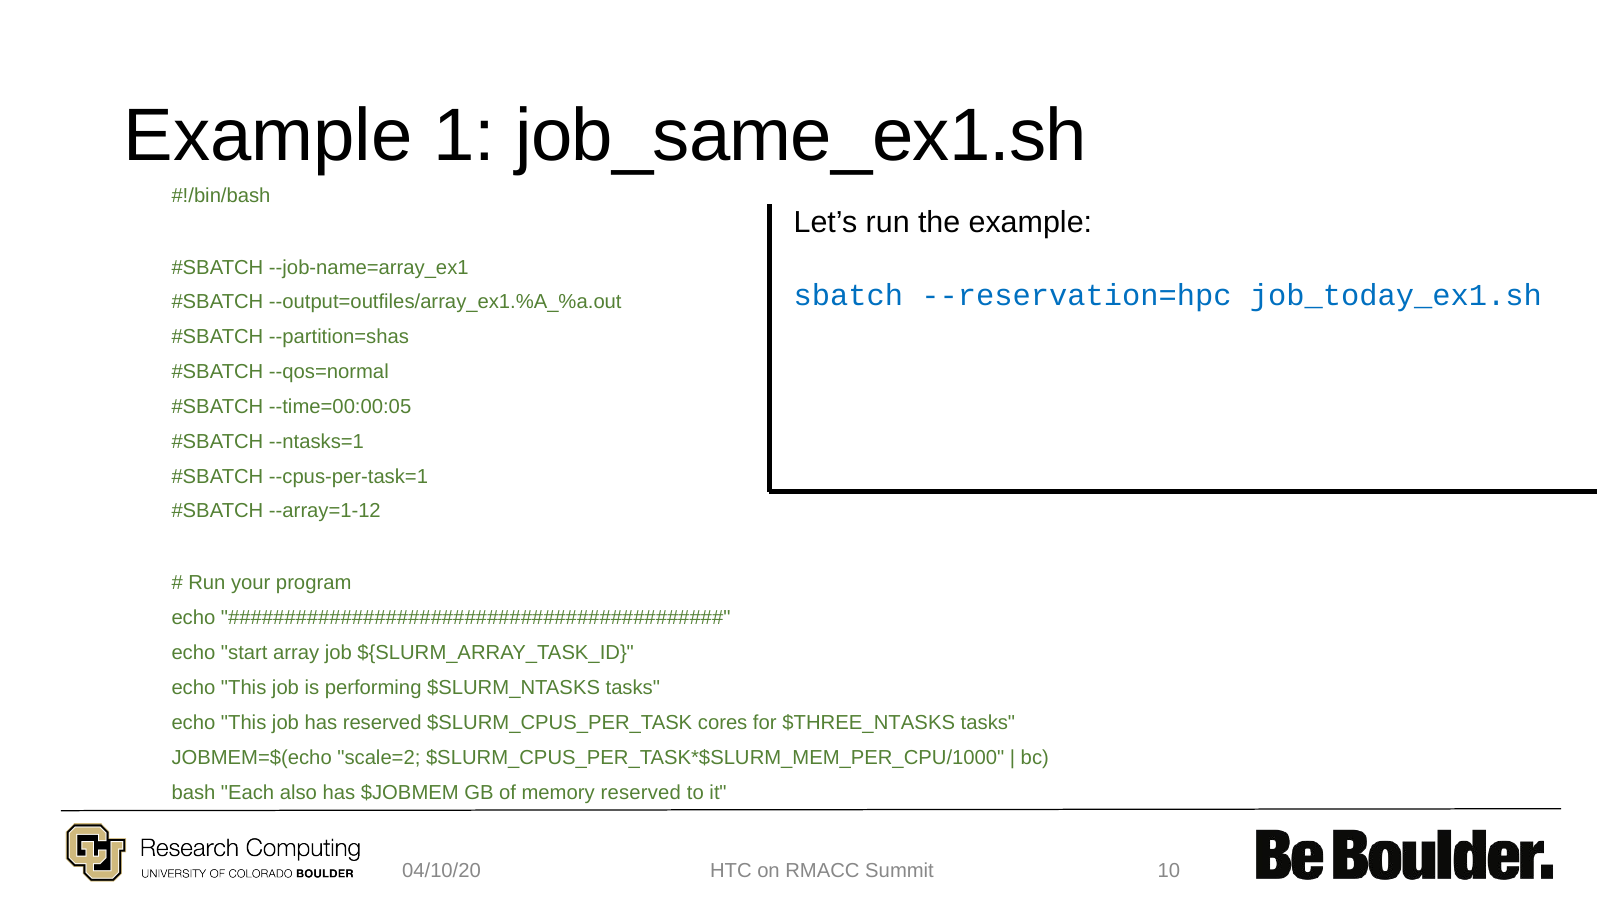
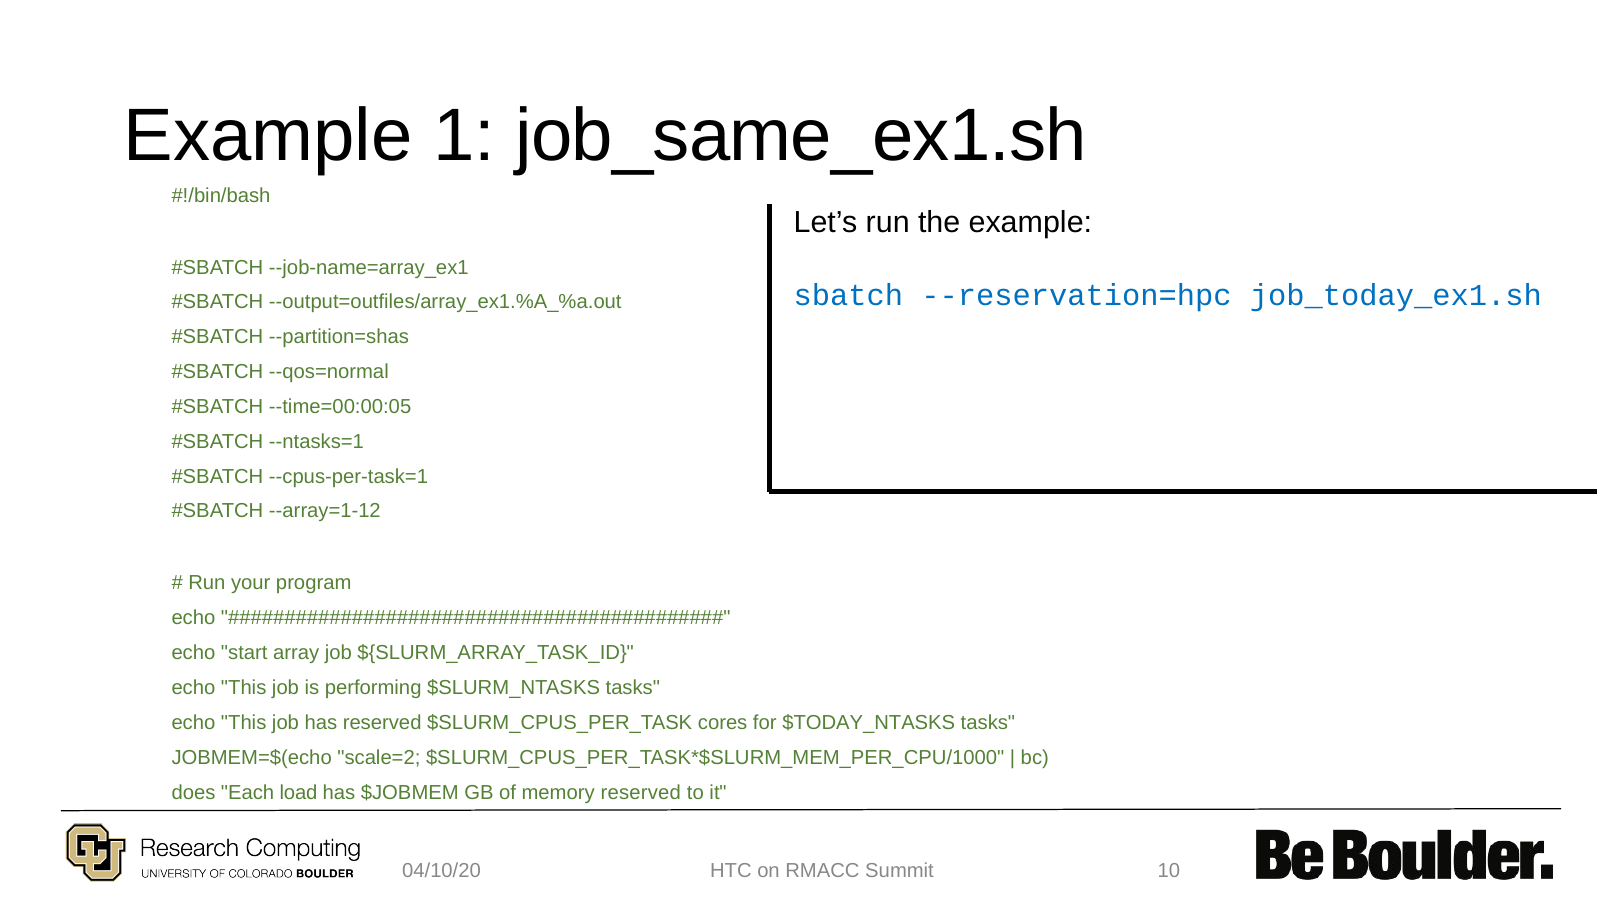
$THREE_NTASKS: $THREE_NTASKS -> $TODAY_NTASKS (869, 723)
bash: bash -> does (193, 793)
also: also -> load (299, 793)
